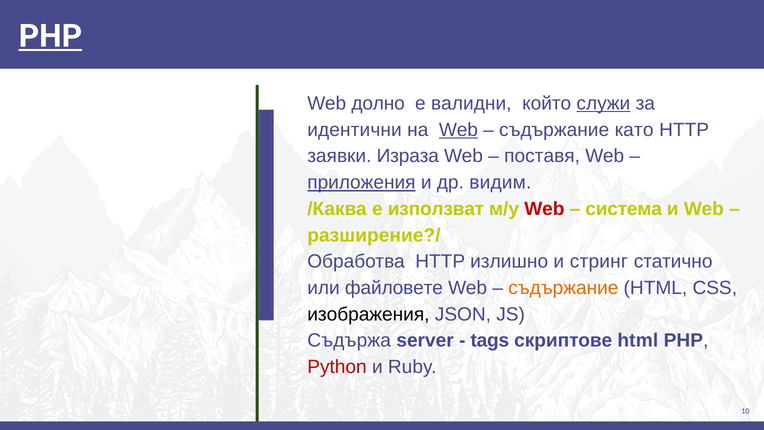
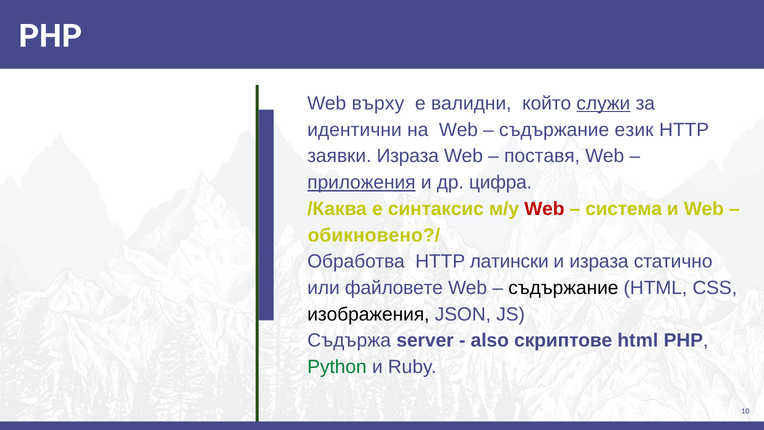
PHP underline: present -> none (50, 36)
долно: долно -> върху (378, 103)
Web underline: present -> none (458, 130)
като: като -> език (634, 130)
видим: видим -> цифра (501, 182)
използват: използват -> синтаксис (436, 209)
разширение?/: разширение?/ -> обикновено?/ (374, 235)
излишно: излишно -> латински (509, 261)
и стринг: стринг -> израза (599, 261)
съдържание colour: orange -> black (563, 288)
tags: tags -> also (490, 340)
Python colour: red -> green (337, 367)
